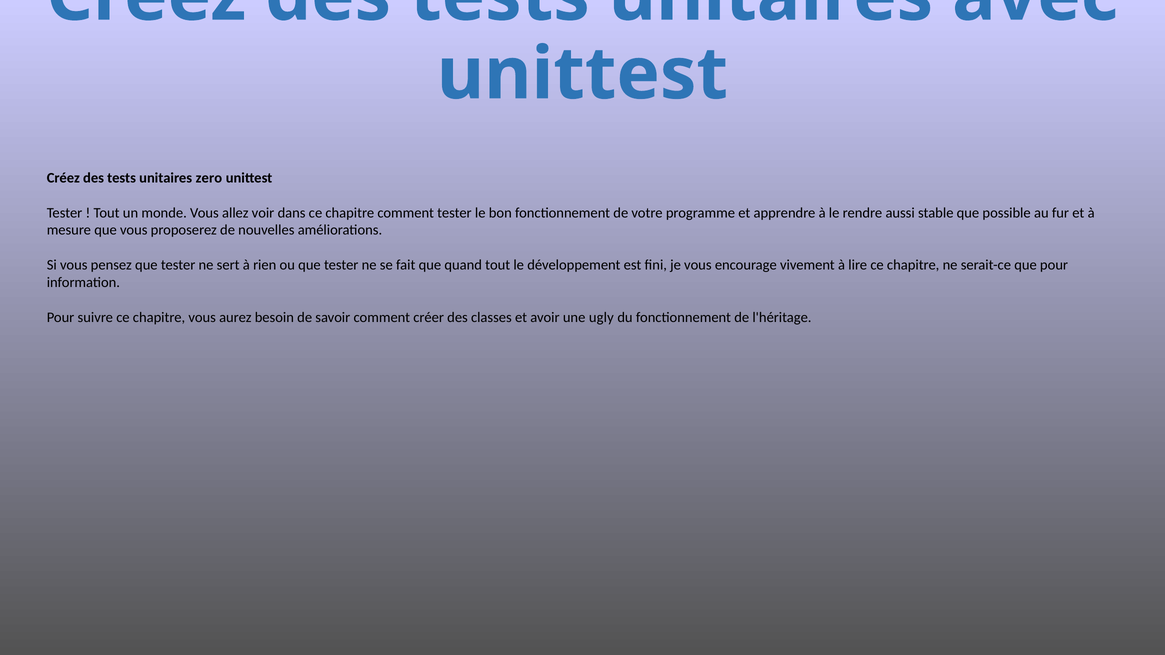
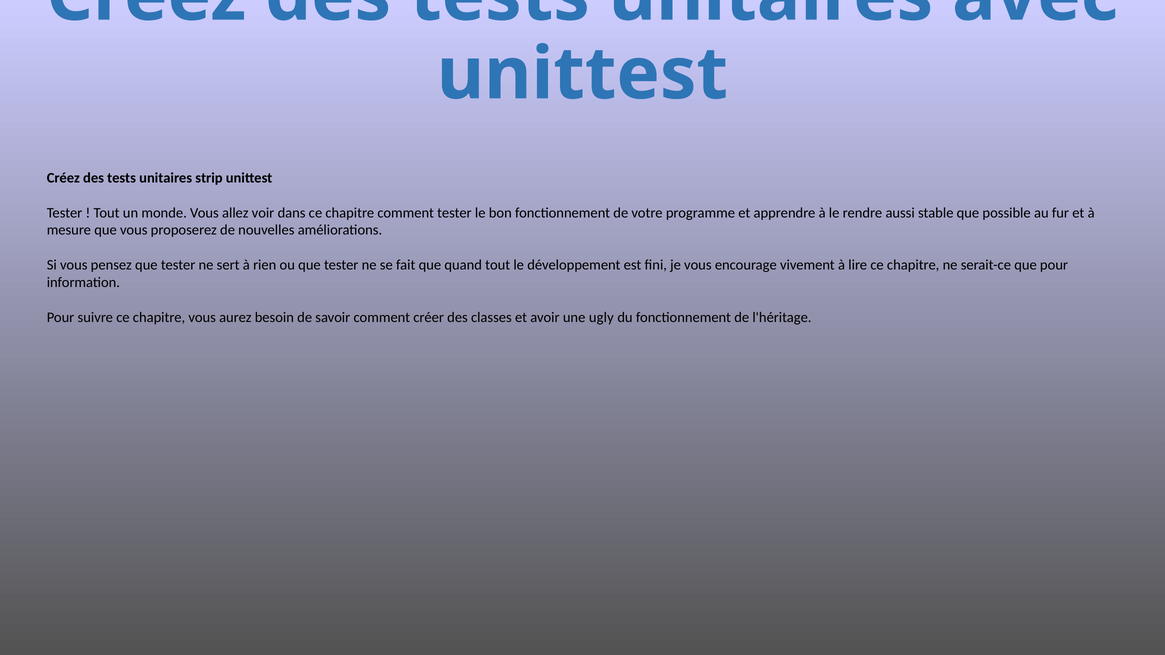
zero: zero -> strip (209, 178)
